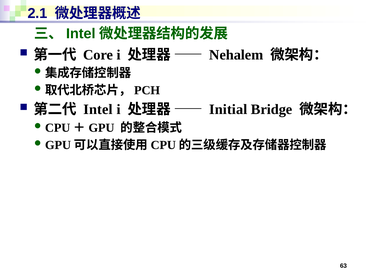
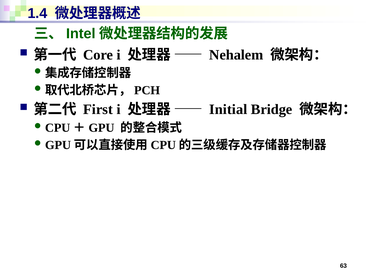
2.1: 2.1 -> 1.4 (37, 13)
Intel: Intel -> First (98, 109)
